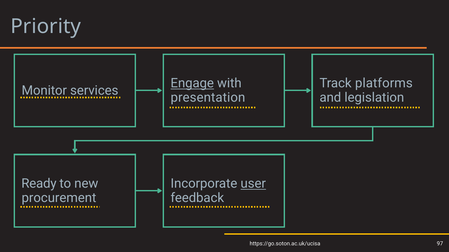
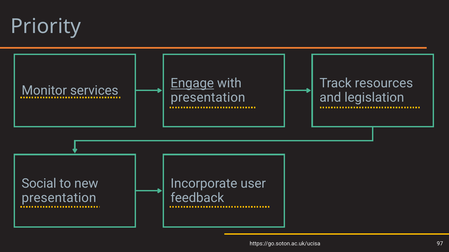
platforms: platforms -> resources (384, 84)
Ready: Ready -> Social (39, 184)
user underline: present -> none (253, 184)
procurement: procurement -> presentation (59, 198)
